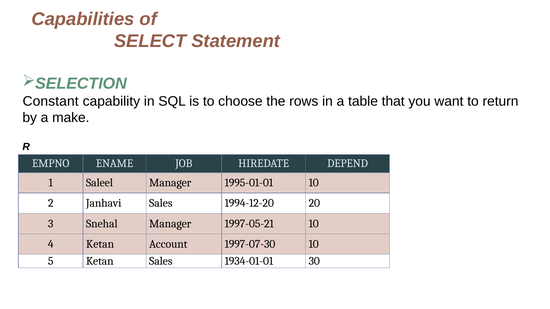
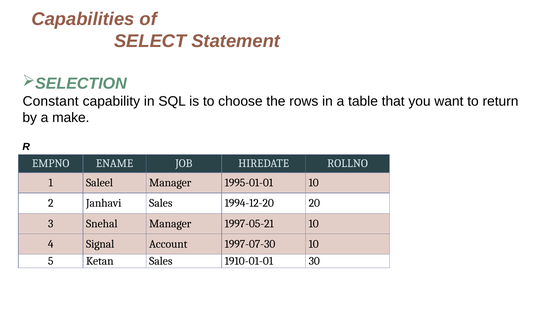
DEPEND: DEPEND -> ROLLNO (348, 164)
4 Ketan: Ketan -> Signal (100, 244)
1934-01-01: 1934-01-01 -> 1910-01-01 (249, 261)
